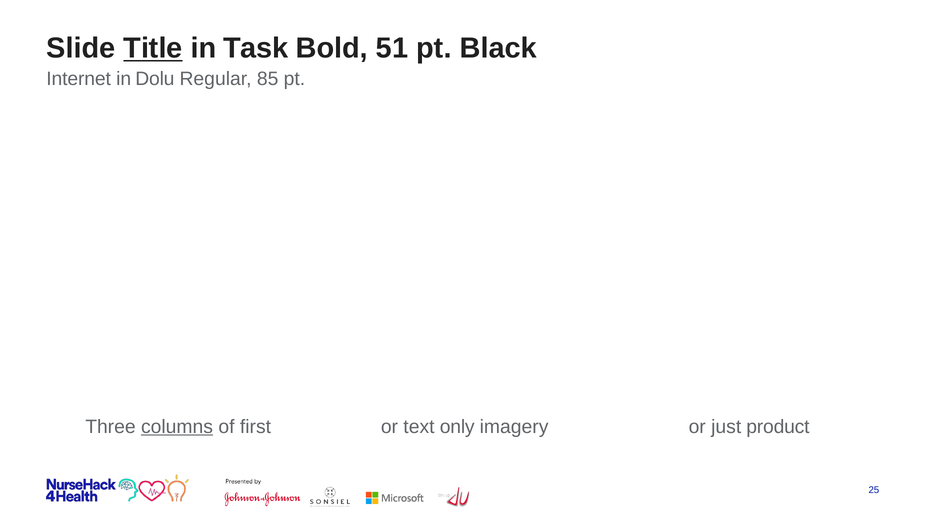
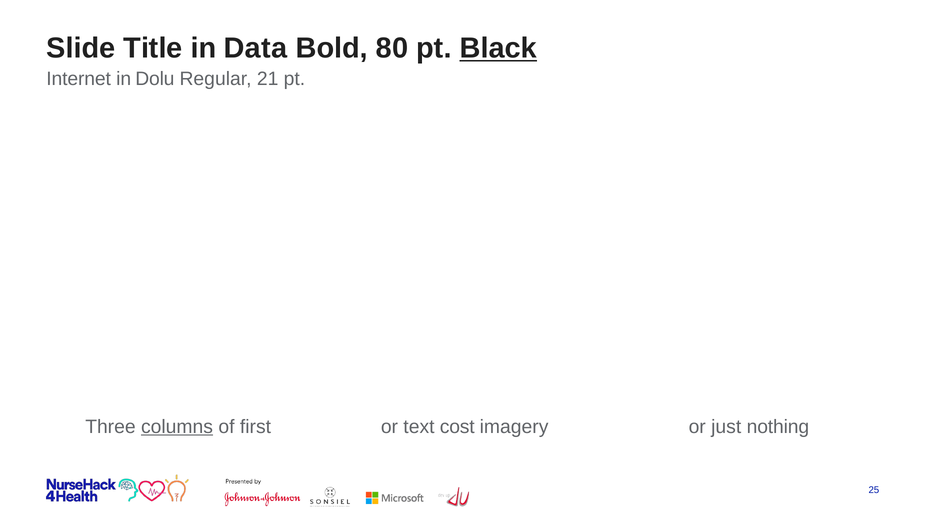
Title underline: present -> none (153, 48)
Task: Task -> Data (255, 48)
51: 51 -> 80 (392, 48)
Black underline: none -> present (498, 48)
85: 85 -> 21 (268, 79)
only: only -> cost (457, 426)
product: product -> nothing (778, 426)
